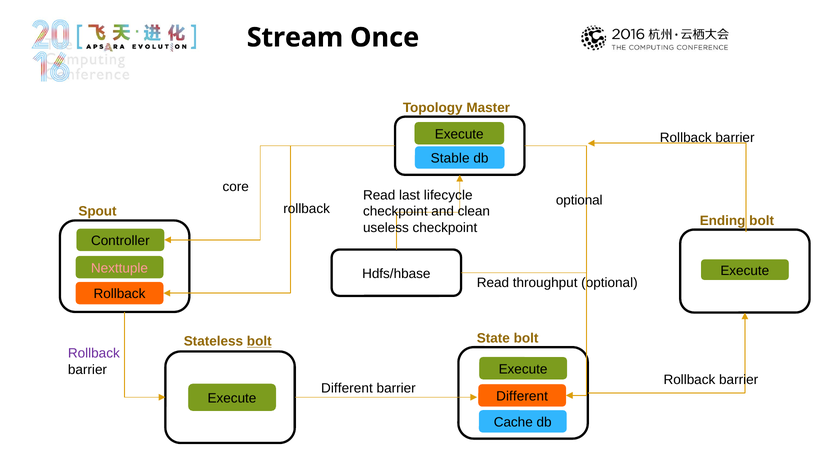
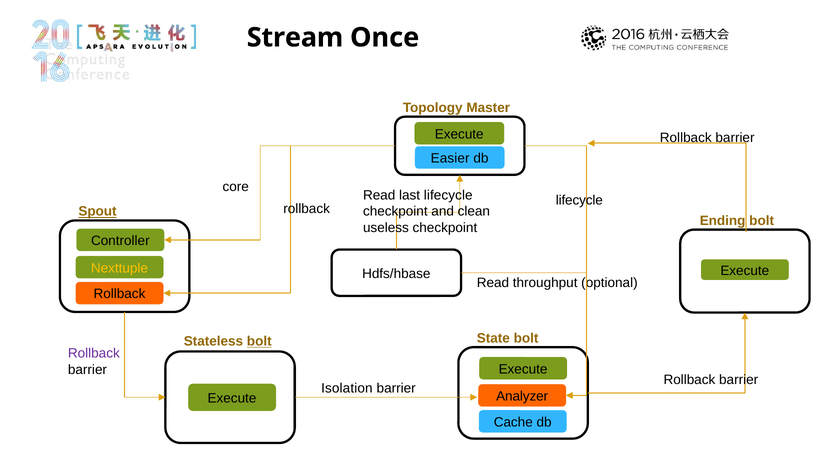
Stable: Stable -> Easier (450, 159)
optional: optional -> lifecycle (579, 200)
Spout underline: none -> present (97, 212)
Nexttuple colour: pink -> yellow (119, 268)
Different: Different -> Isolation (347, 389)
Different: Different -> Analyzer (522, 397)
